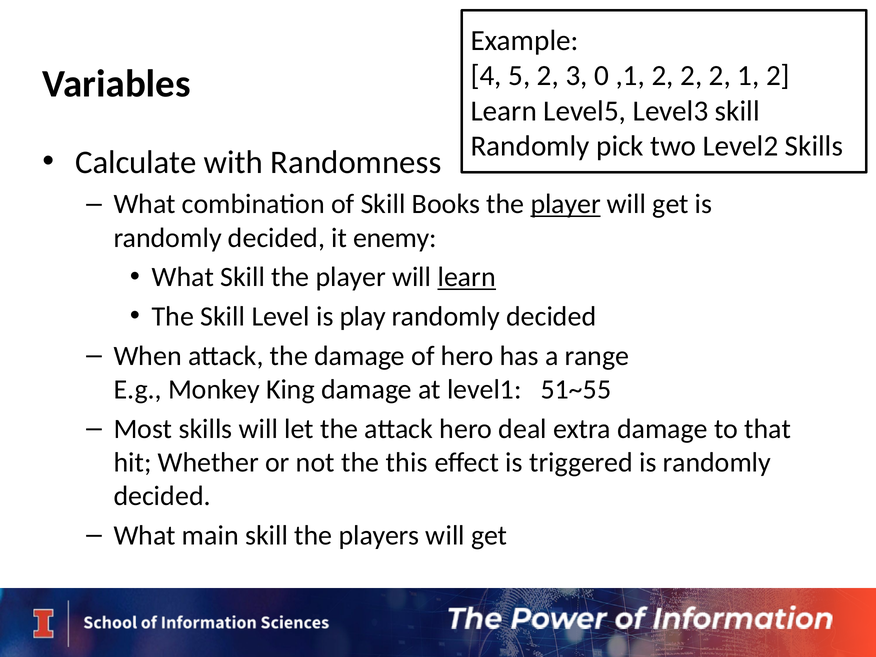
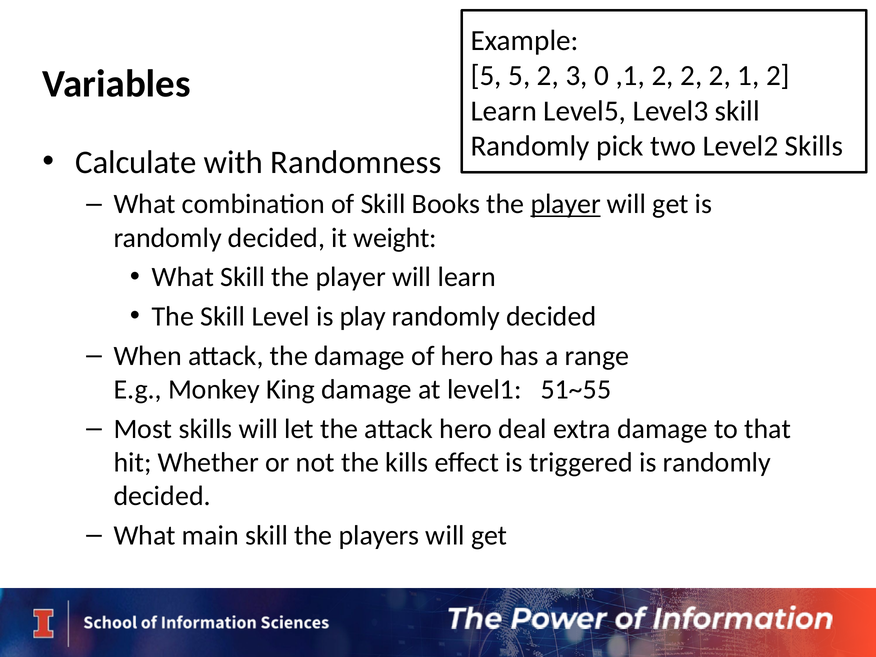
4: 4 -> 5 (486, 76)
enemy: enemy -> weight (395, 238)
learn underline: present -> none (467, 277)
this: this -> kills (407, 462)
